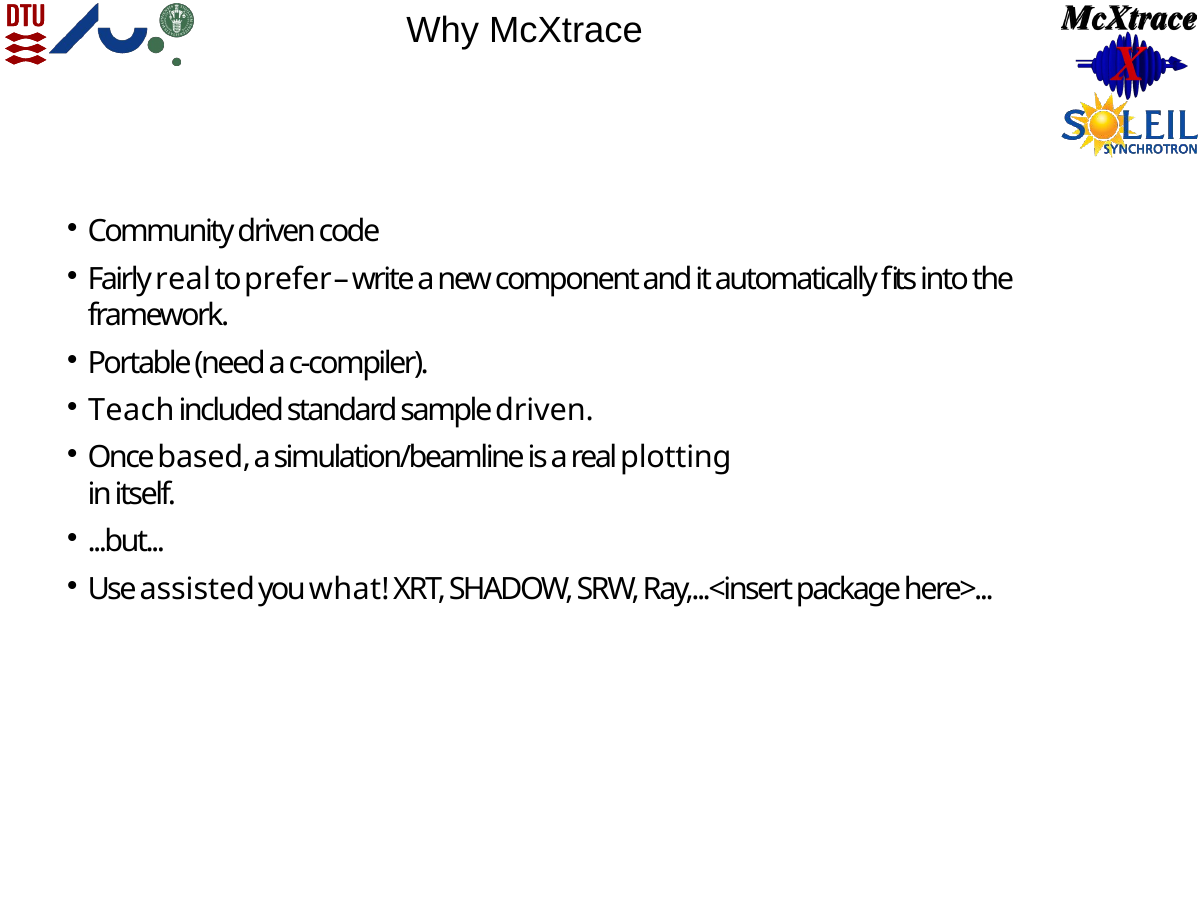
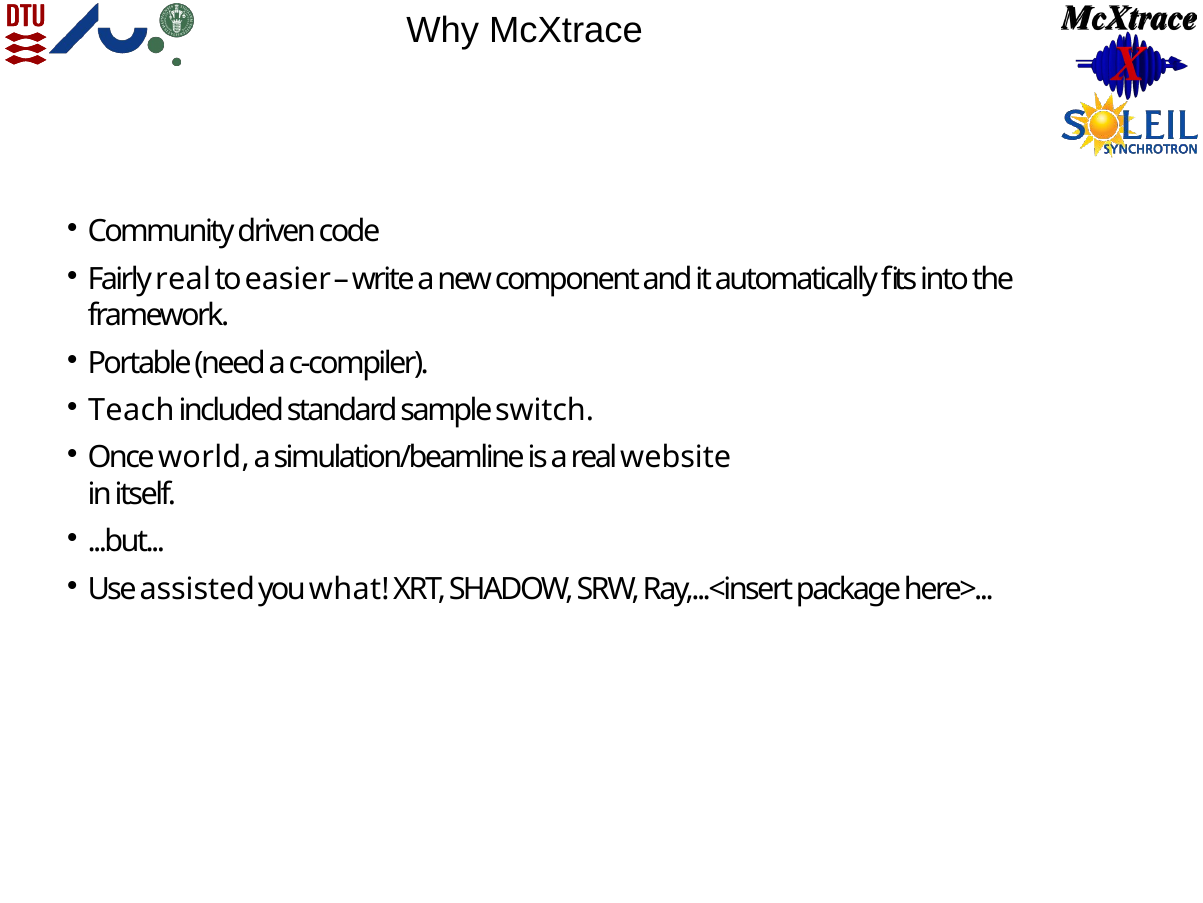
prefer: prefer -> easier (288, 279)
sample driven: driven -> switch (545, 410)
based: based -> world (204, 458)
plotting: plotting -> website (676, 458)
